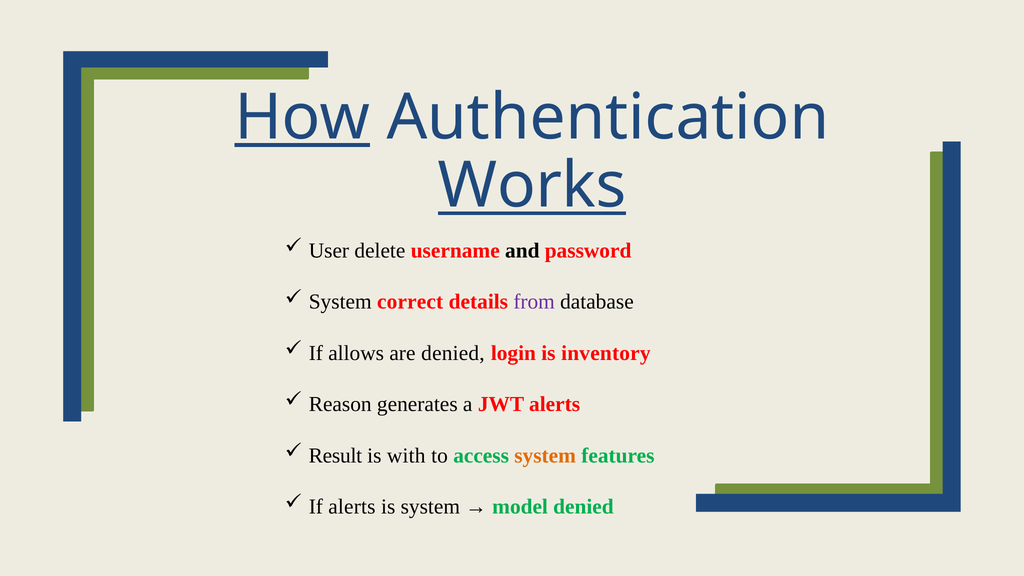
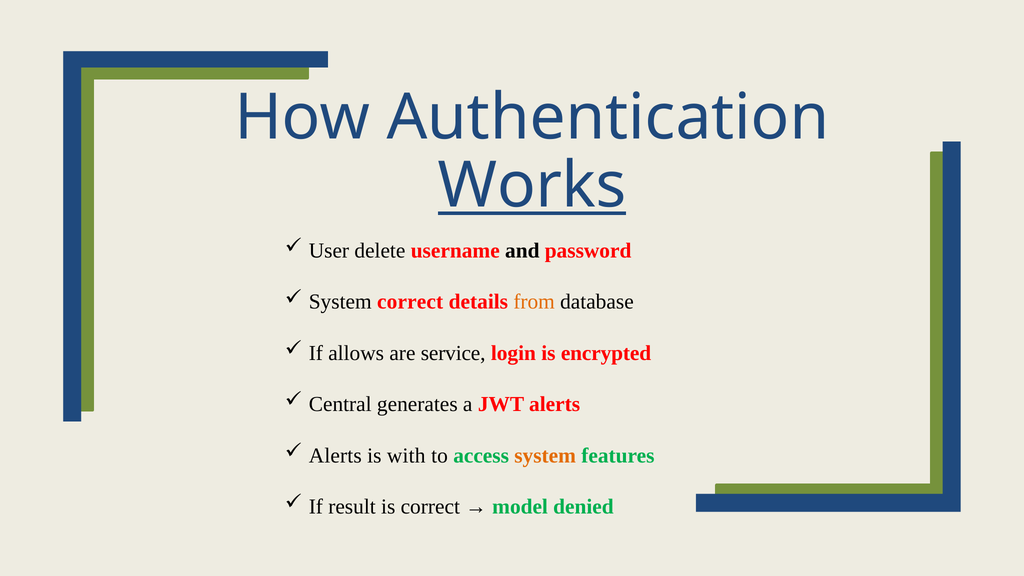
How underline: present -> none (302, 117)
from colour: purple -> orange (534, 302)
are denied: denied -> service (453, 353)
inventory: inventory -> encrypted (606, 353)
Reason: Reason -> Central (340, 404)
Result: Result -> Alerts (335, 456)
If alerts: alerts -> result (352, 507)
is system: system -> correct (430, 507)
